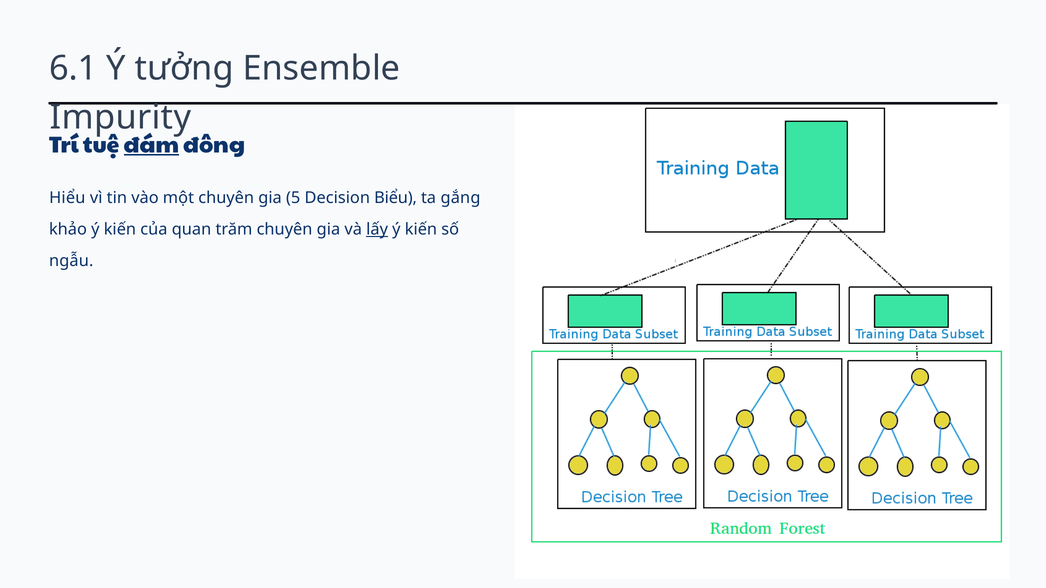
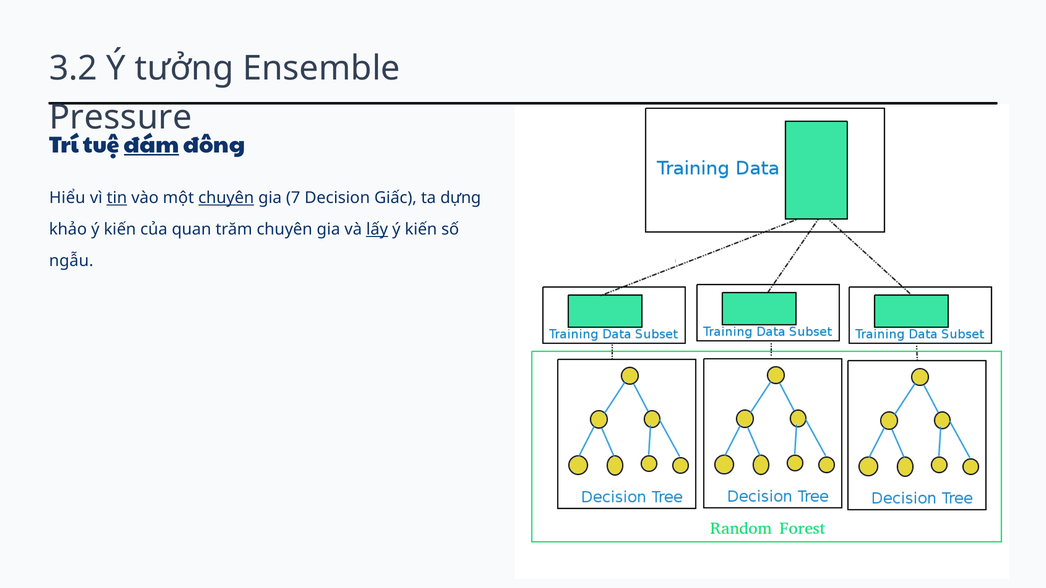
6.1: 6.1 -> 3.2 (73, 68)
Impurity: Impurity -> Pressure (121, 118)
tin underline: none -> present (117, 198)
chuyên underline: none -> present (226, 198)
5: 5 -> 7 (293, 198)
Biểu: Biểu -> Giấc (395, 198)
gắng: gắng -> dựng (461, 198)
